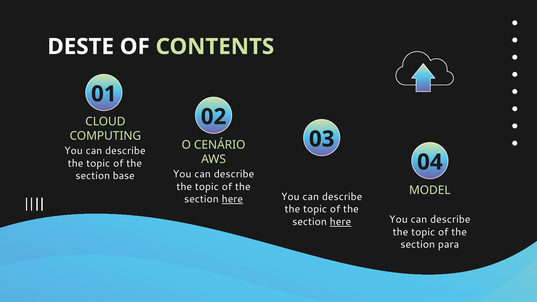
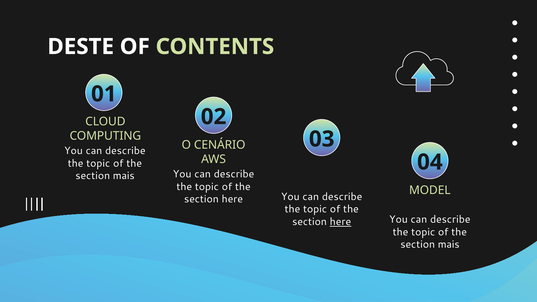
base: base -> mais (124, 176)
here underline: present -> none (232, 199)
para: para -> mais (449, 245)
